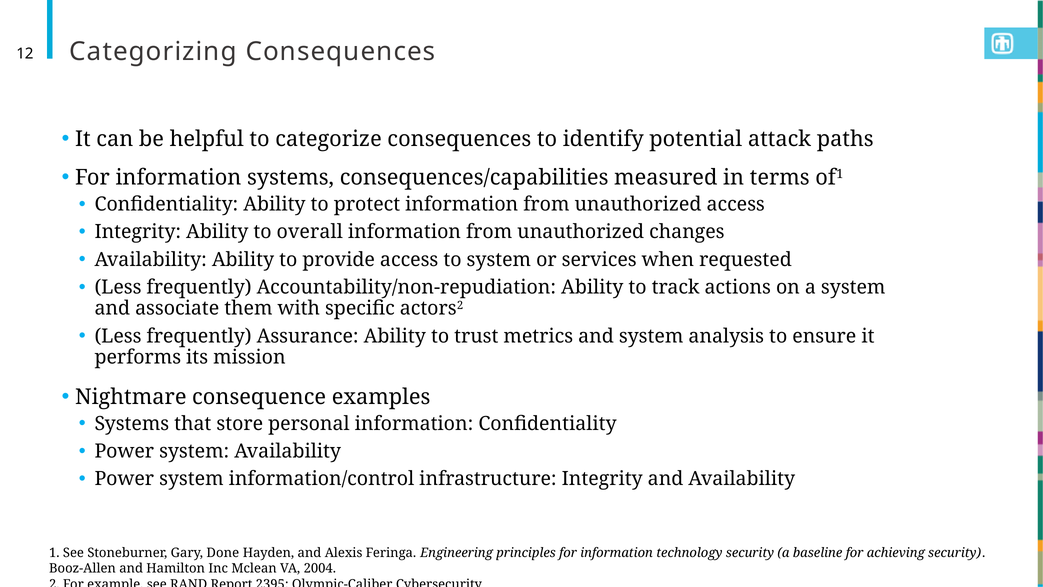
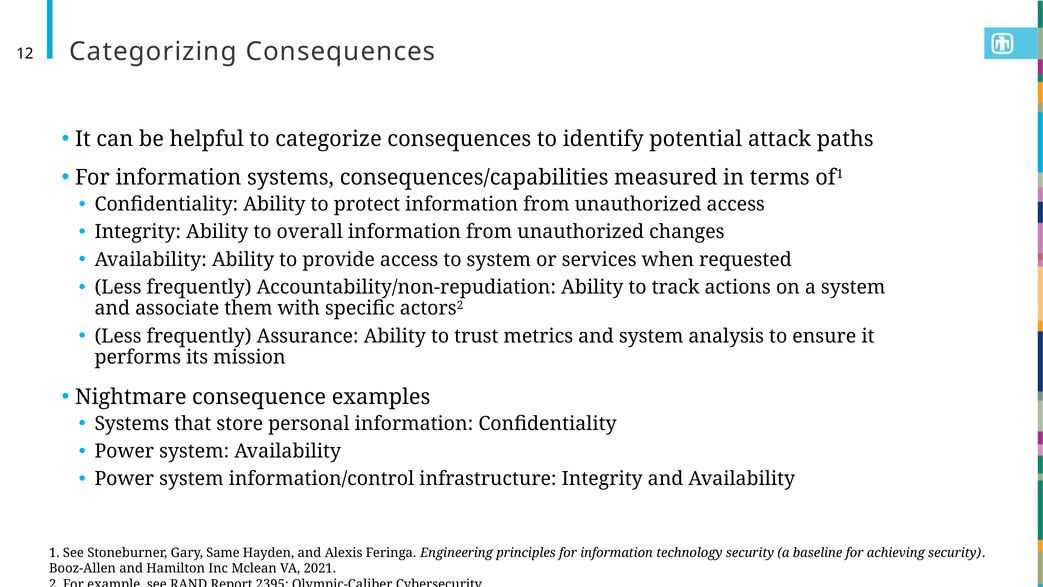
Done: Done -> Same (223, 553)
2004: 2004 -> 2021 (320, 568)
